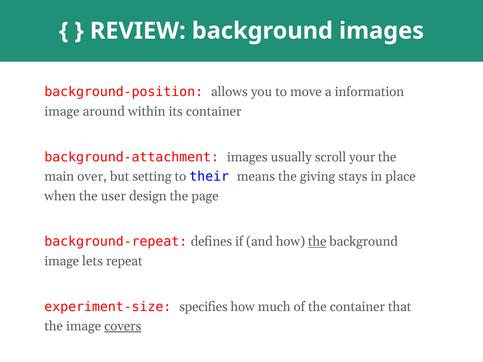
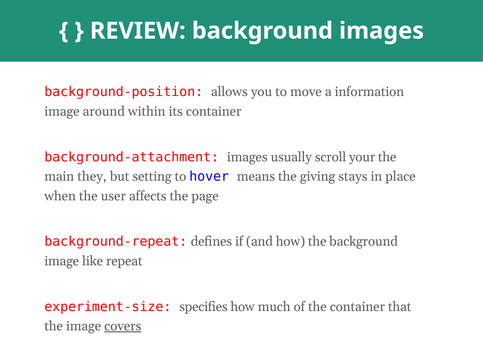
over: over -> they (92, 177)
their: their -> hover (209, 177)
design: design -> affects (148, 196)
the underline: present -> none (317, 242)
lets: lets -> like (93, 261)
